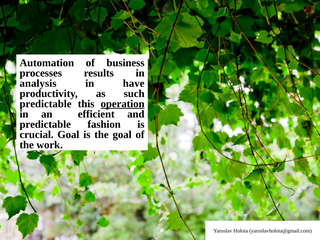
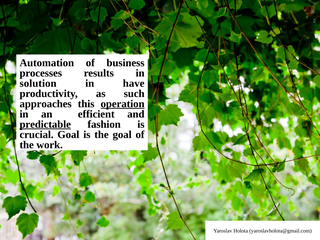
analysis: analysis -> solution (38, 83)
predictable: predictable -> approaches (46, 104)
predictable underline: none -> present (45, 124)
